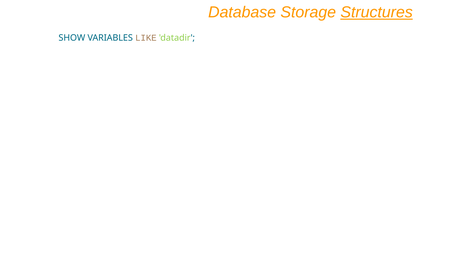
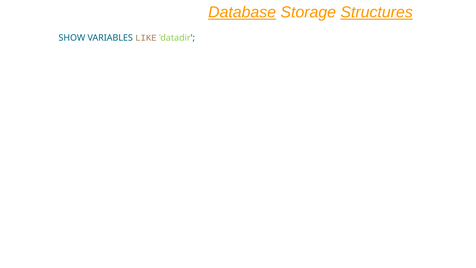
Database underline: none -> present (242, 12)
